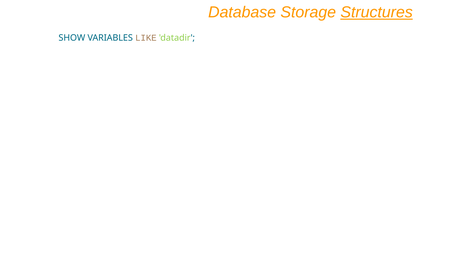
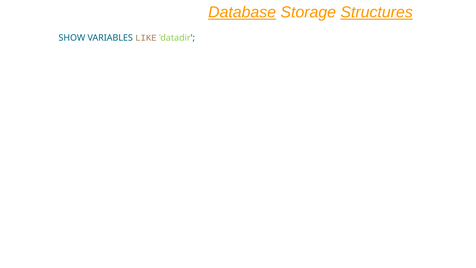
Database underline: none -> present (242, 12)
